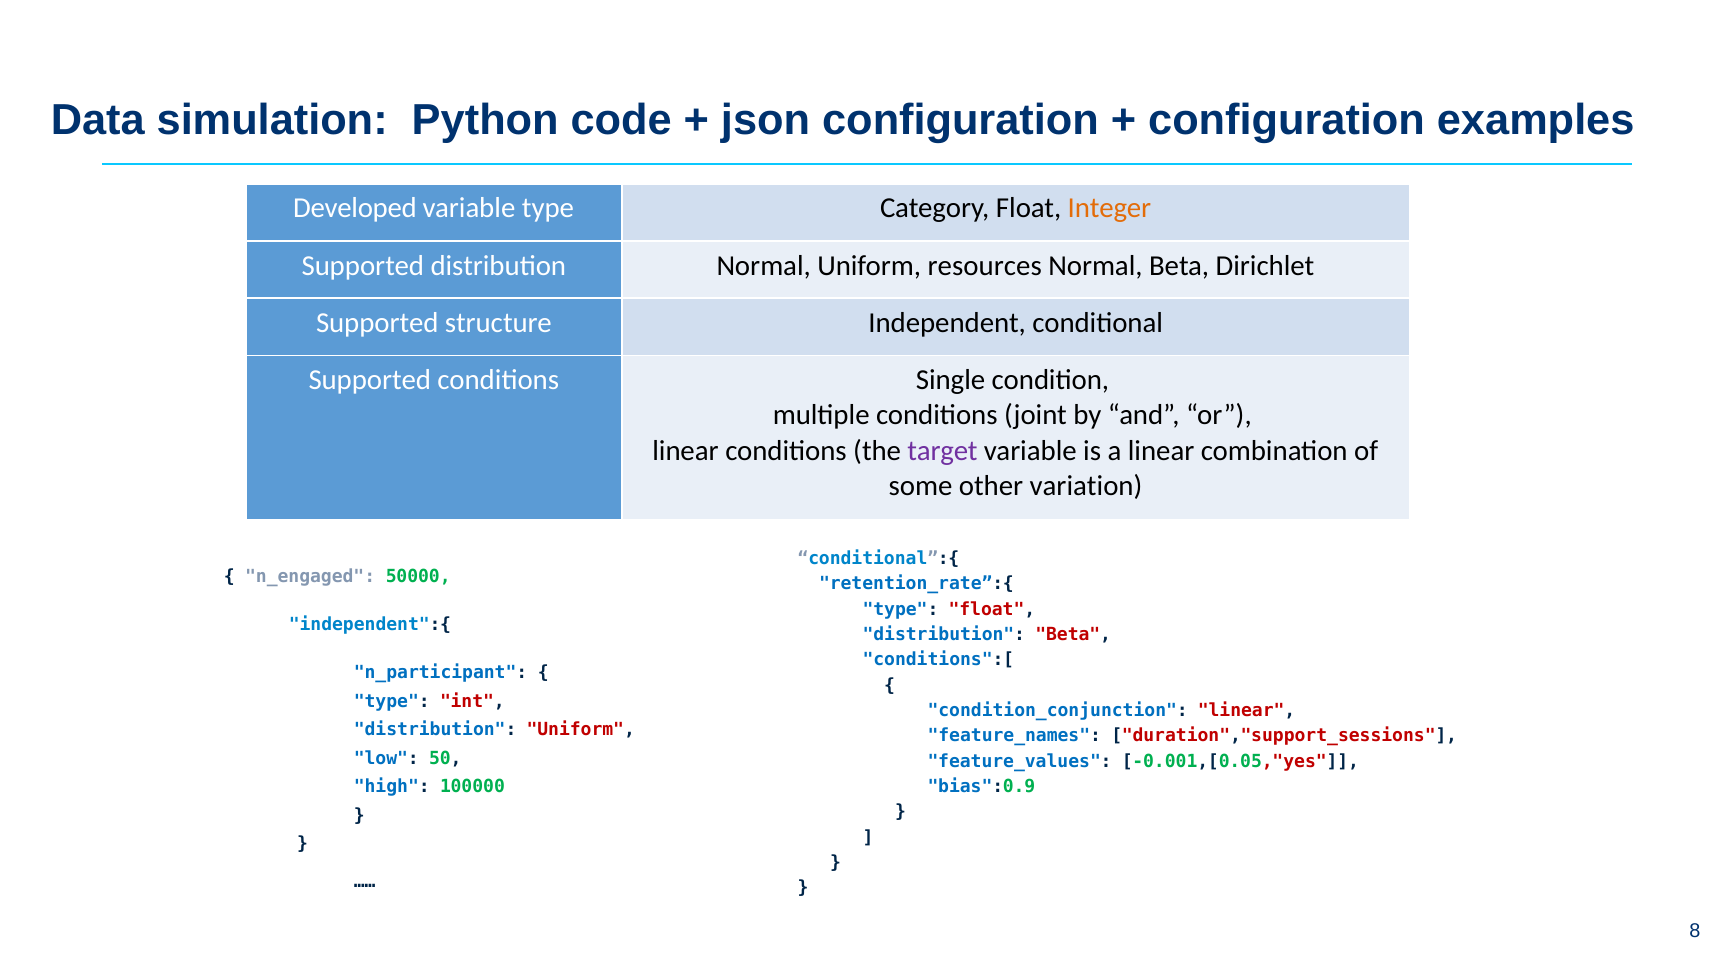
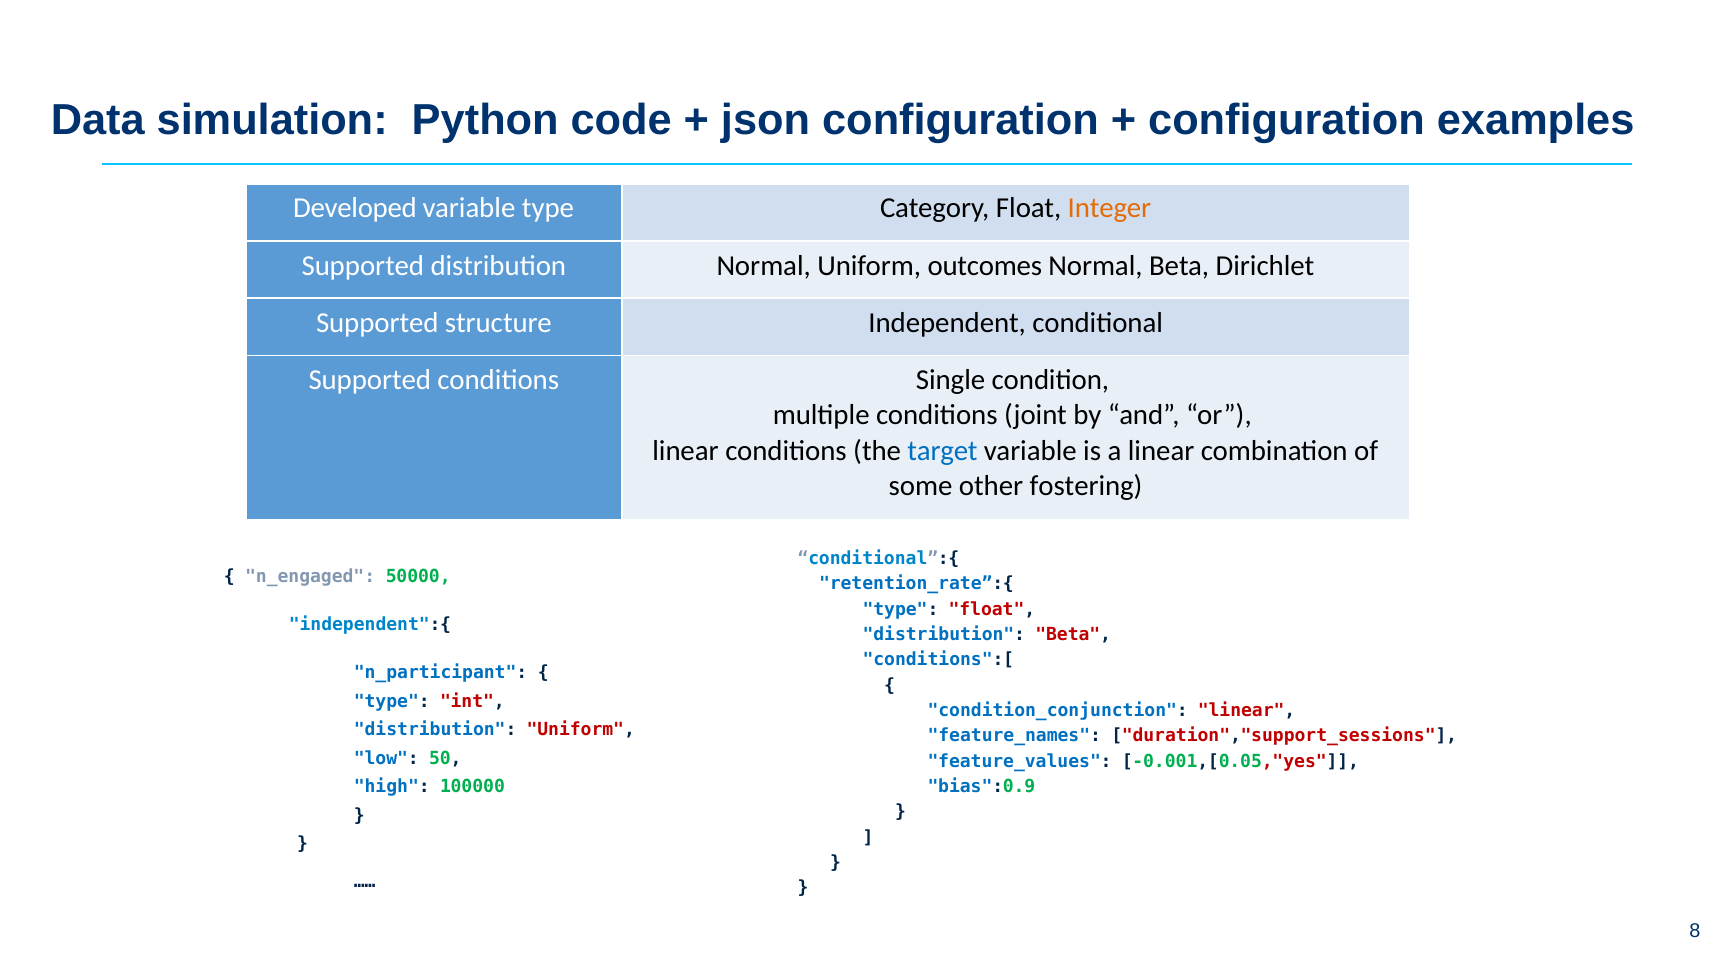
resources: resources -> outcomes (985, 266)
target colour: purple -> blue (943, 451)
variation: variation -> fostering (1086, 486)
